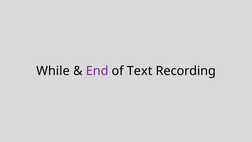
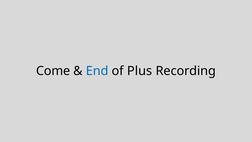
While: While -> Come (53, 71)
End colour: purple -> blue (97, 71)
Text: Text -> Plus (140, 71)
